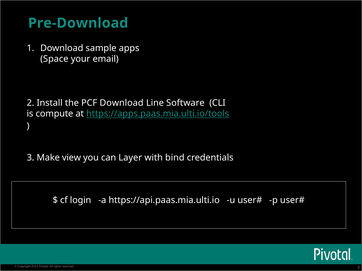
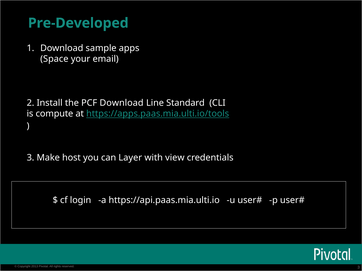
Pre-Download: Pre-Download -> Pre-Developed (78, 23)
Software: Software -> Standard (185, 103)
view: view -> host (71, 158)
bind: bind -> view (175, 158)
